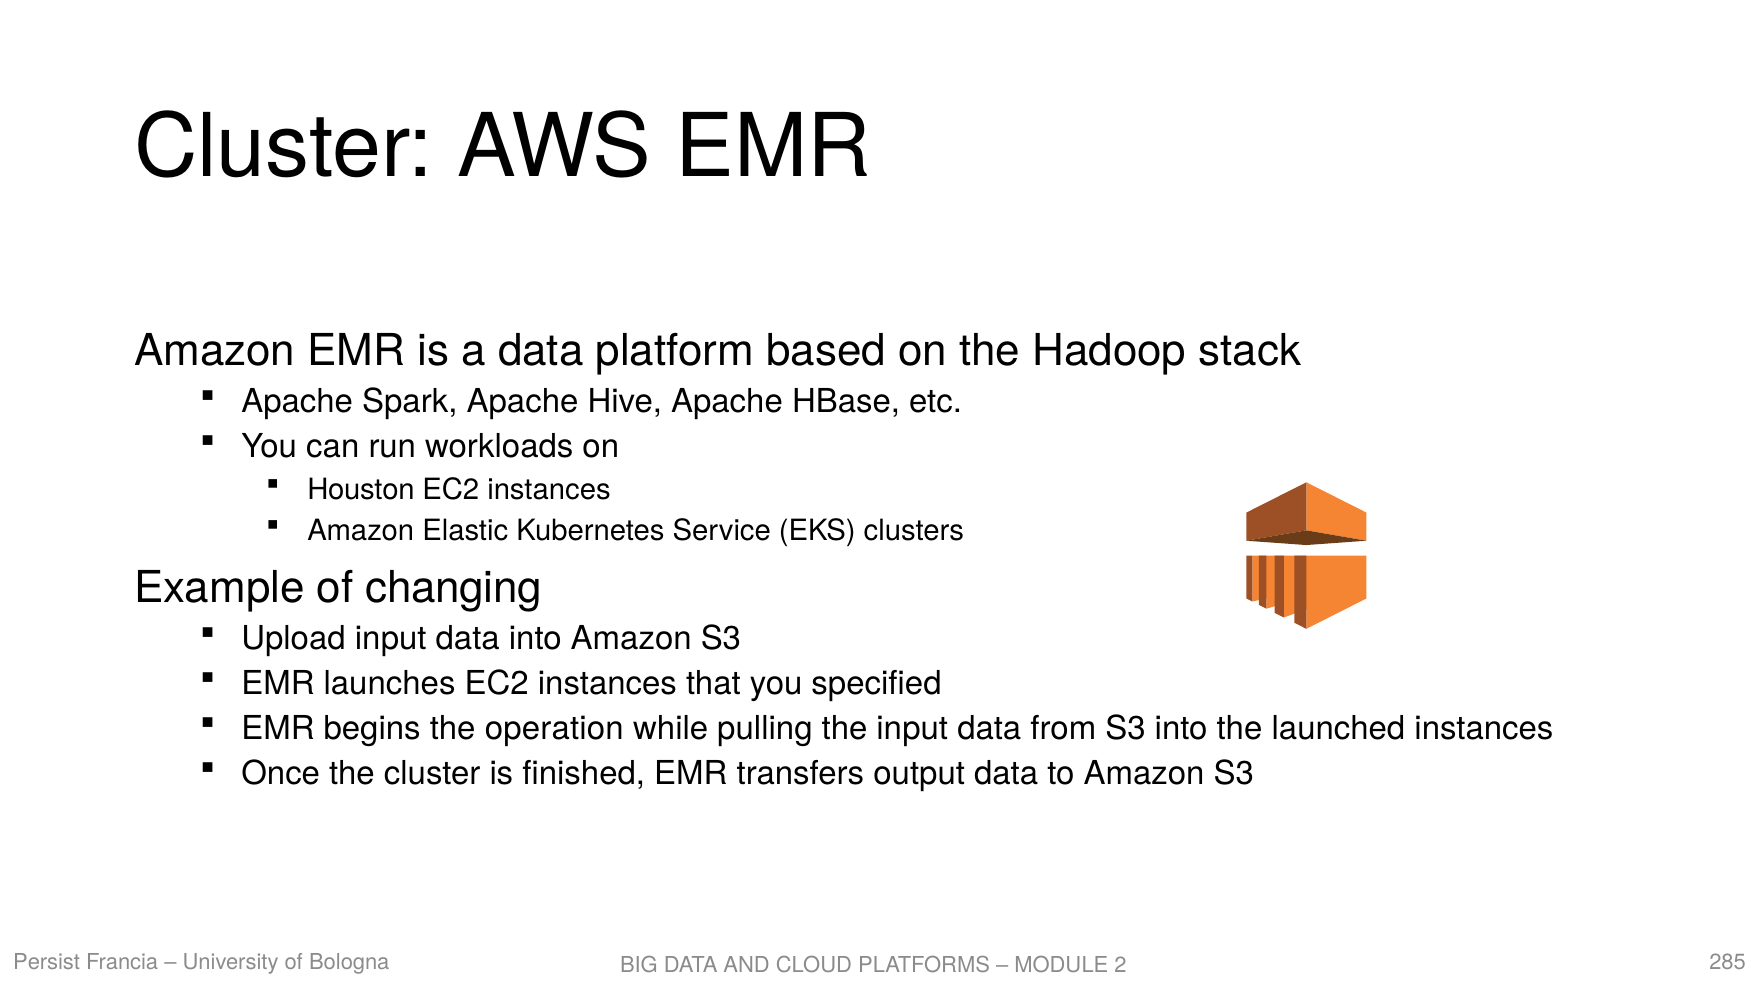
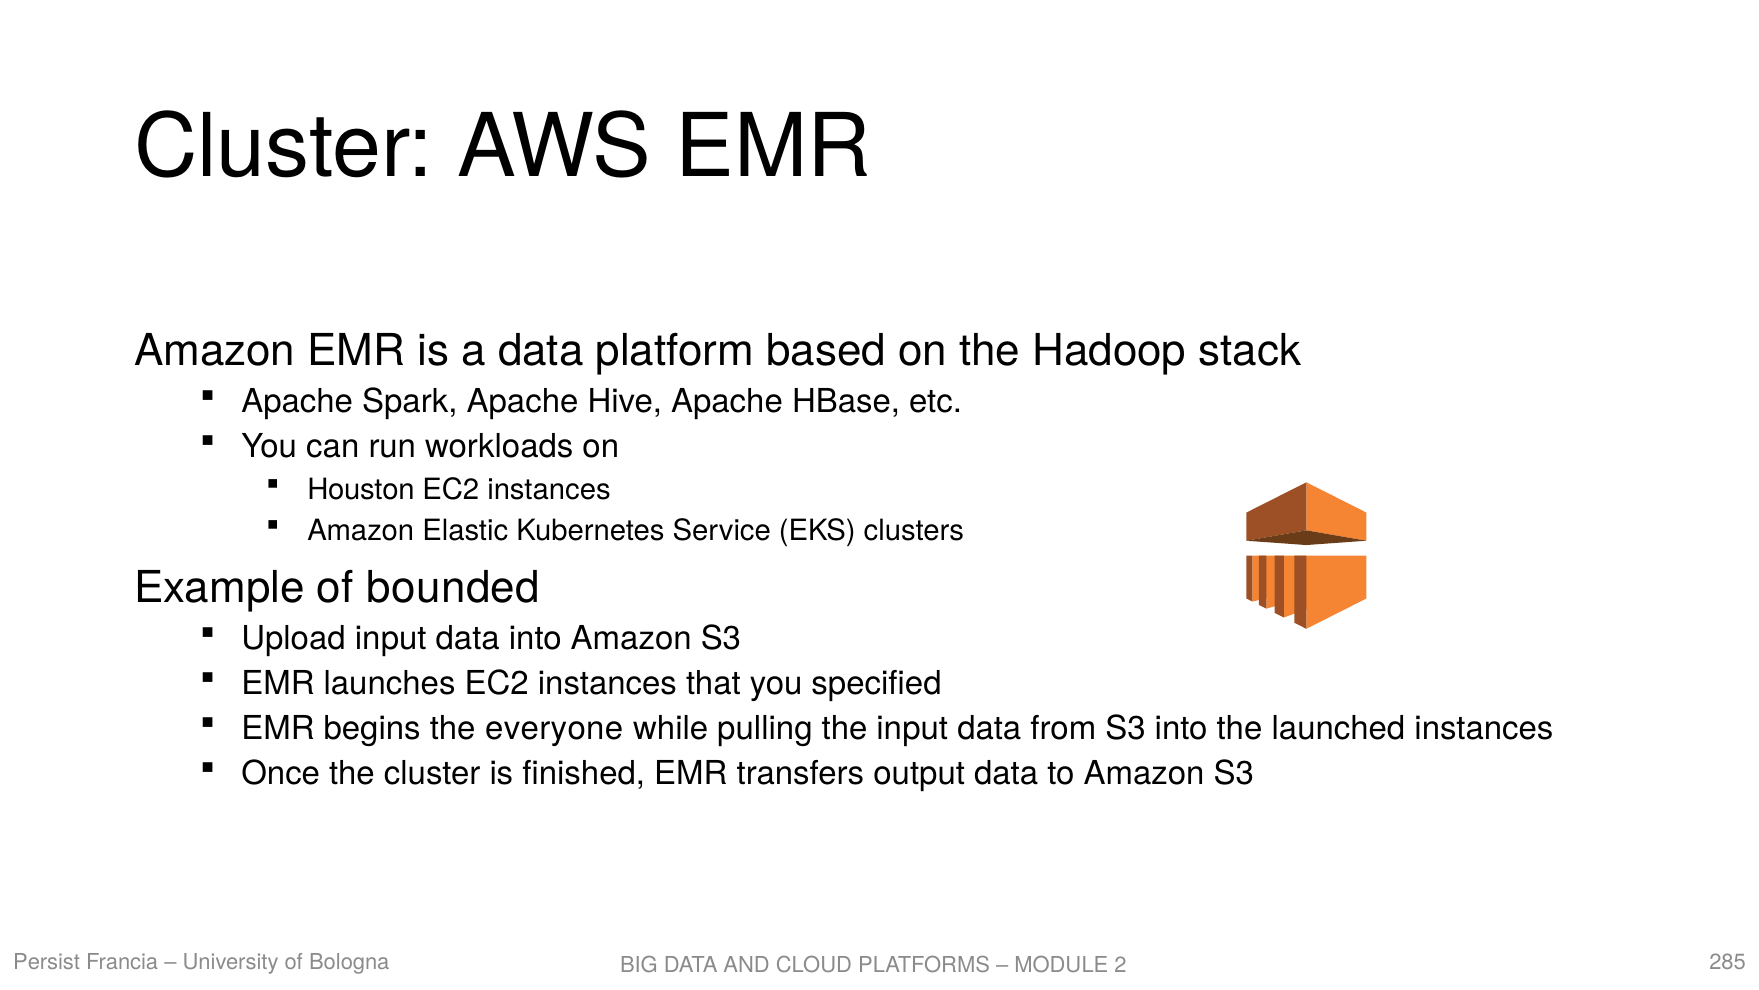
changing: changing -> bounded (453, 588)
operation: operation -> everyone (554, 728)
